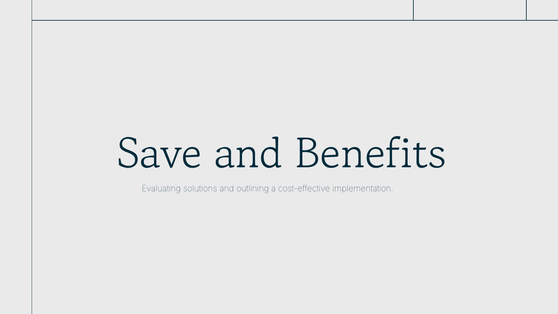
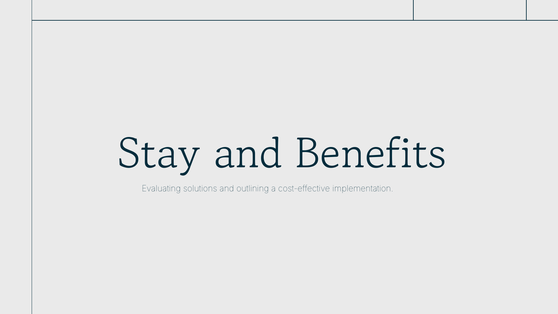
Save: Save -> Stay (159, 157)
